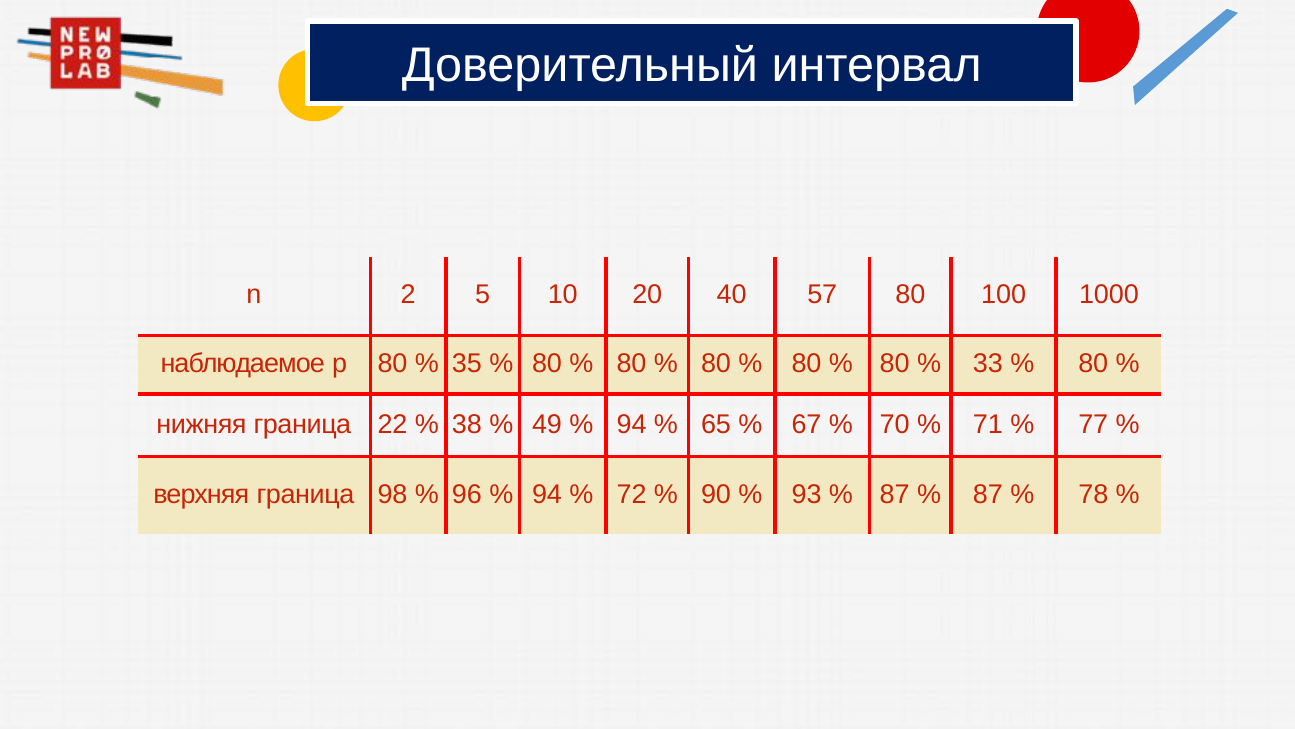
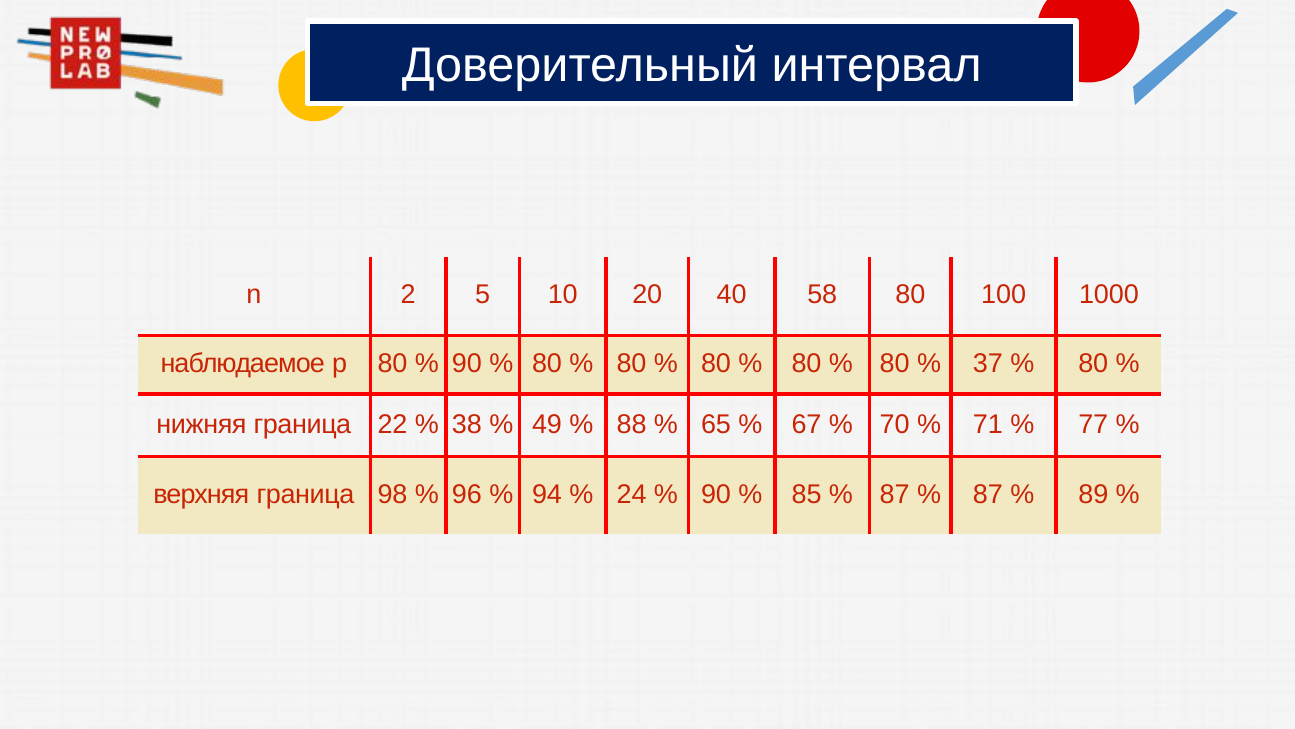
57: 57 -> 58 (822, 294)
35: 35 -> 90 (467, 363)
33: 33 -> 37 (988, 363)
94: 94 -> 88 (632, 424)
72: 72 -> 24 (632, 494)
93: 93 -> 85 (807, 494)
78: 78 -> 89 (1093, 494)
